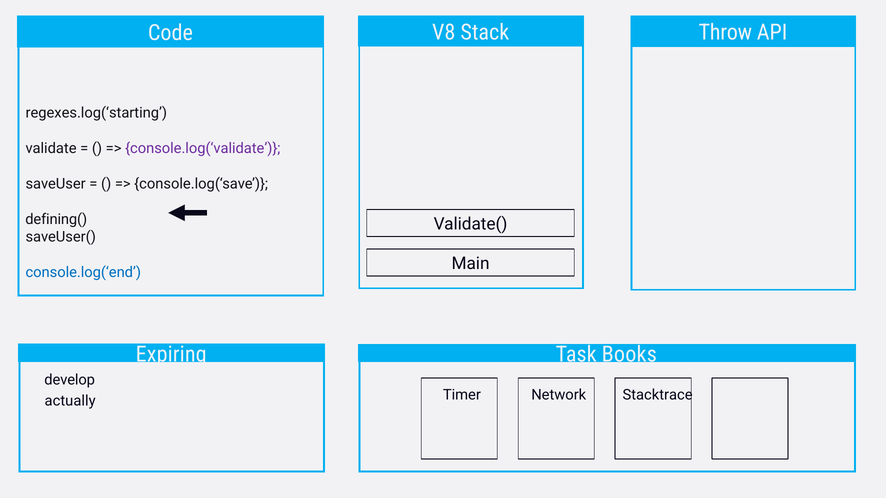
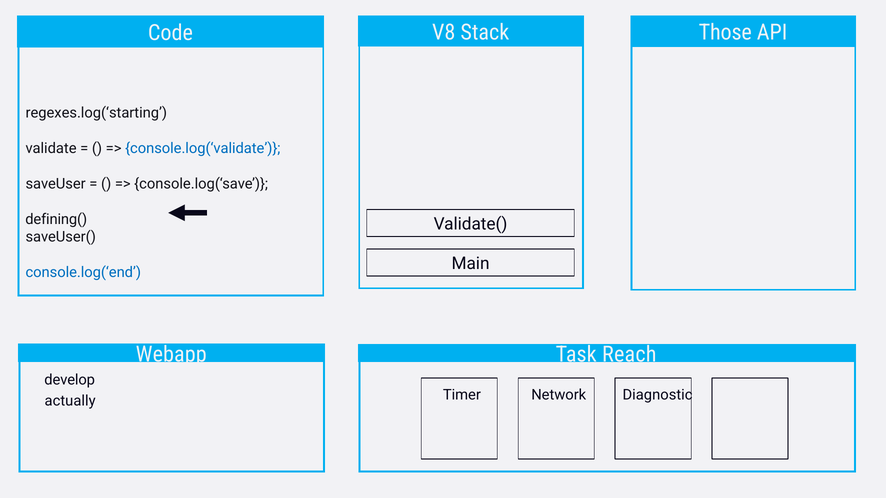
Throw: Throw -> Those (725, 33)
console.log(‘validate colour: purple -> blue (203, 149)
Expiring: Expiring -> Webapp (171, 355)
Books: Books -> Reach (629, 355)
Stacktrace: Stacktrace -> Diagnostic (658, 395)
